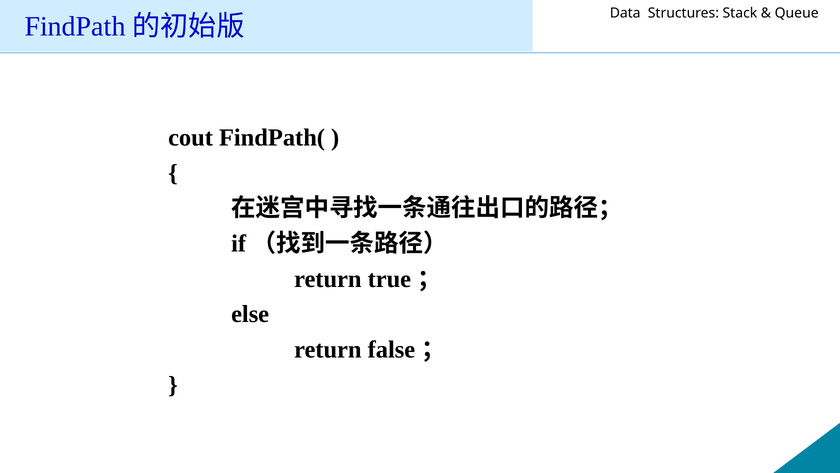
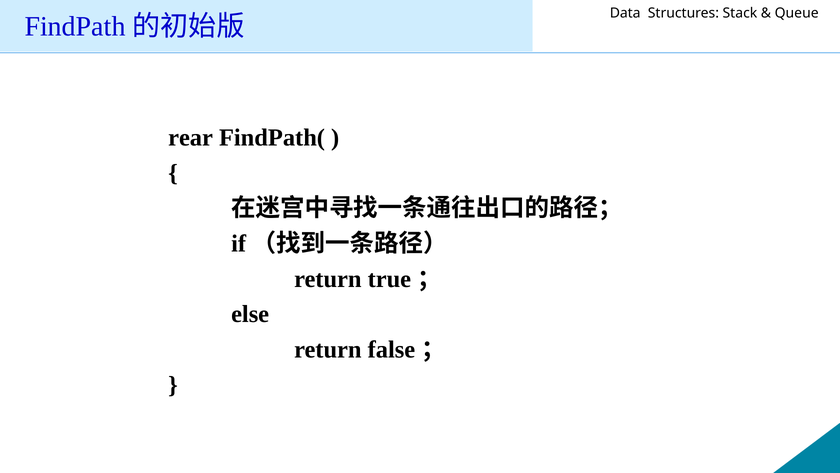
cout: cout -> rear (191, 138)
